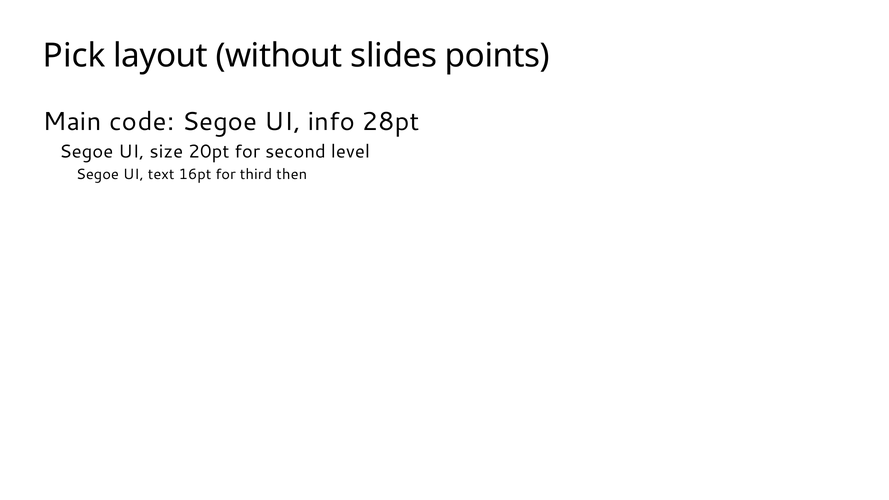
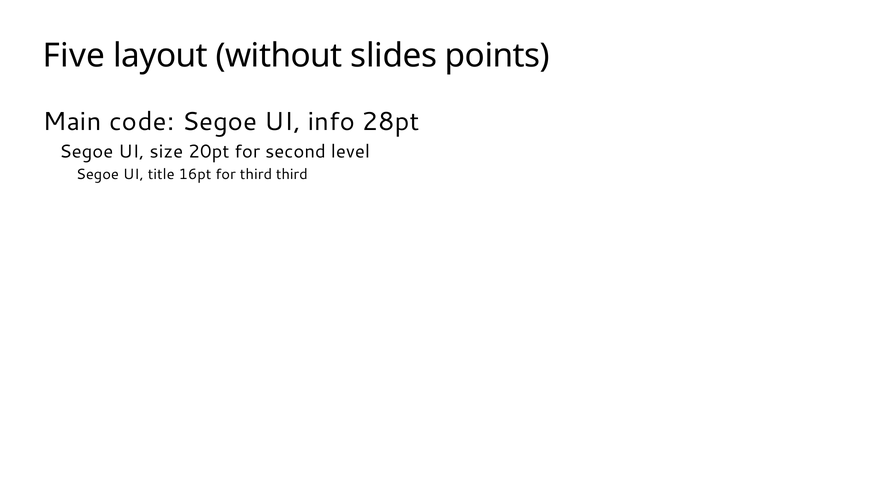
Pick: Pick -> Five (74, 56)
text: text -> title (161, 175)
third then: then -> third (292, 175)
